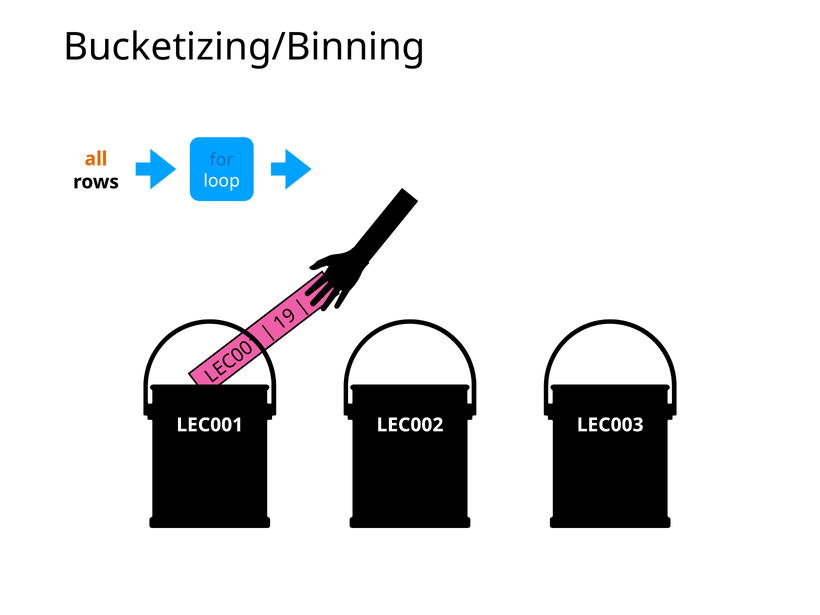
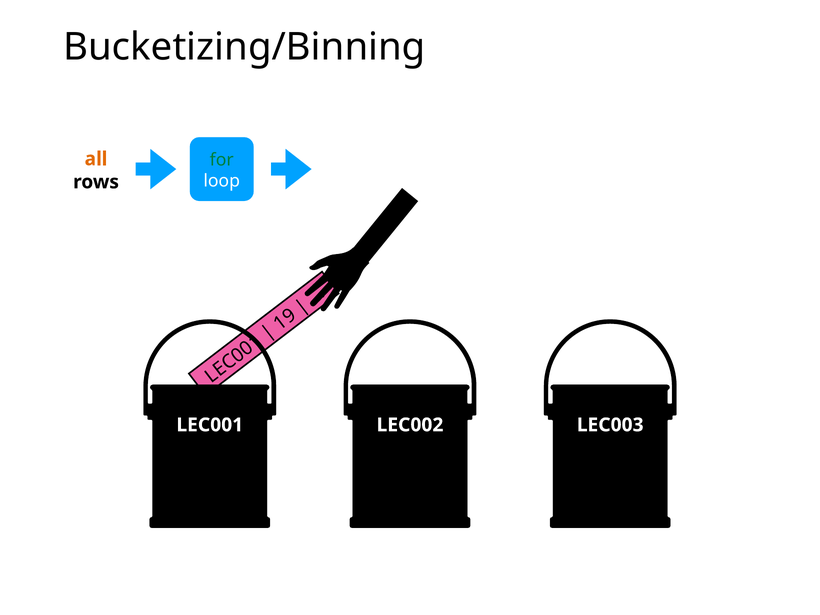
for colour: blue -> green (222, 160)
